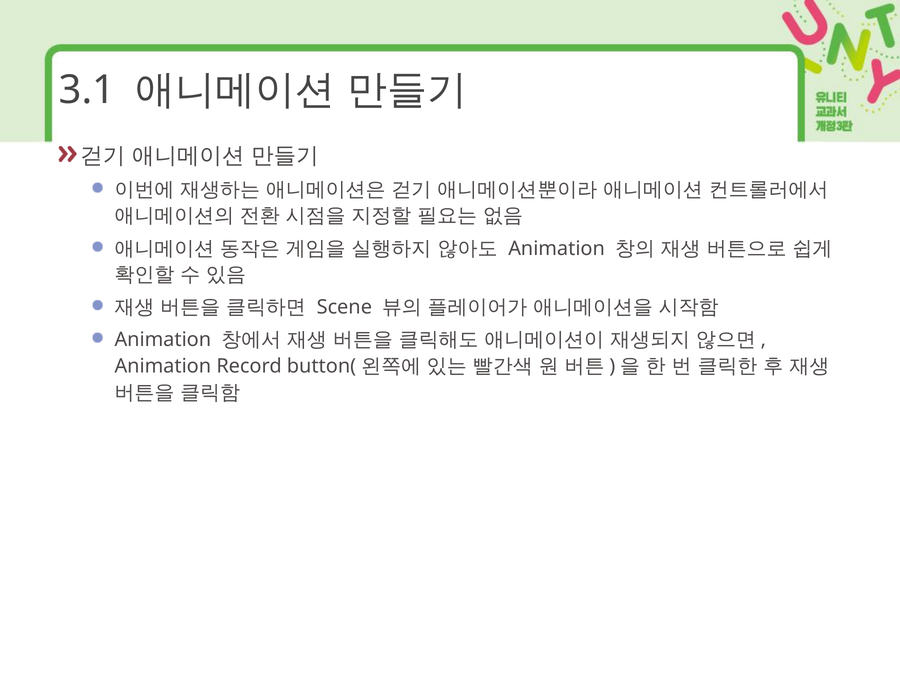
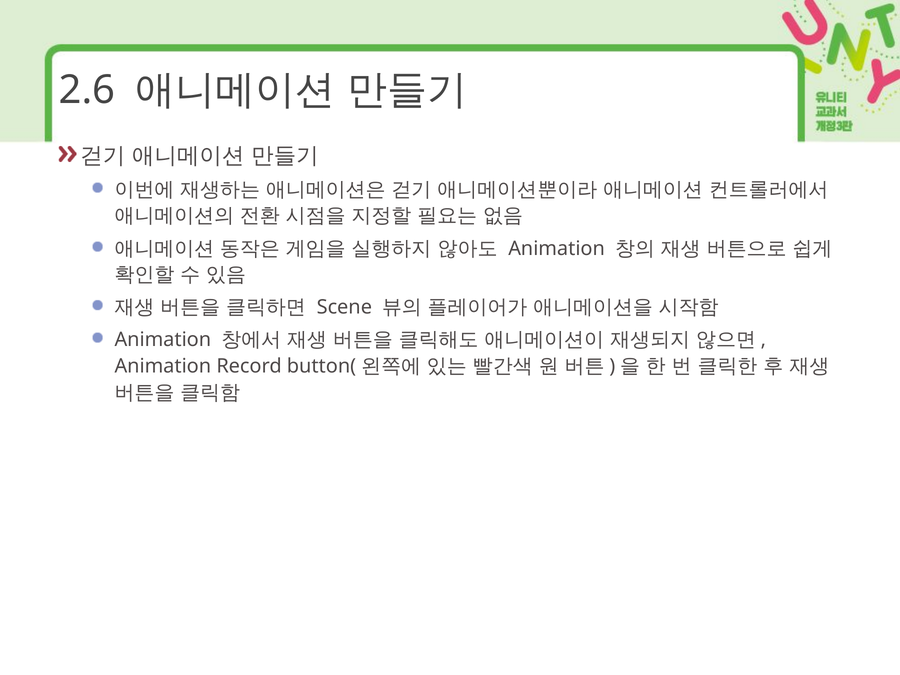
3.1: 3.1 -> 2.6 (87, 90)
